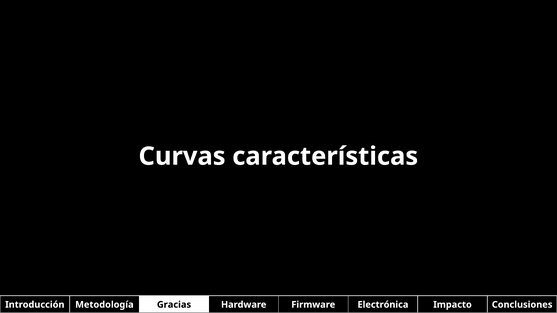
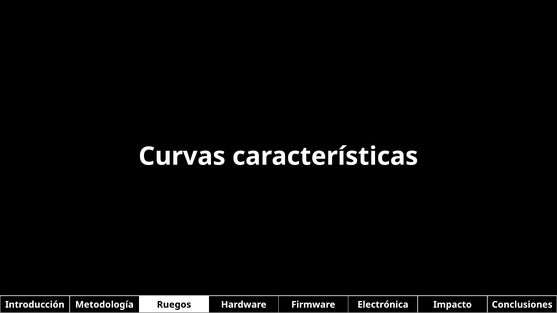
Gracias: Gracias -> Ruegos (174, 305)
